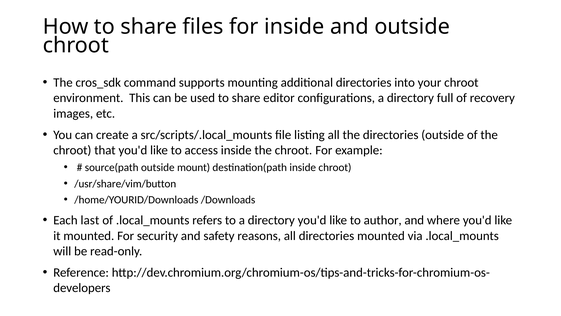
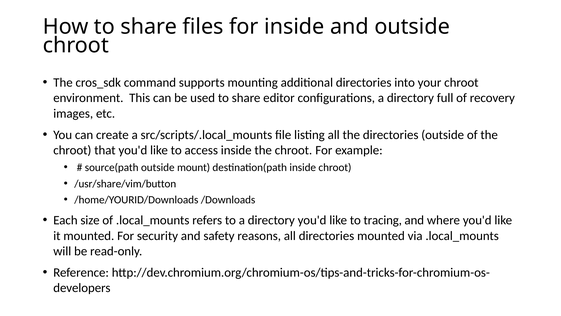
last: last -> size (90, 220)
author: author -> tracing (383, 220)
